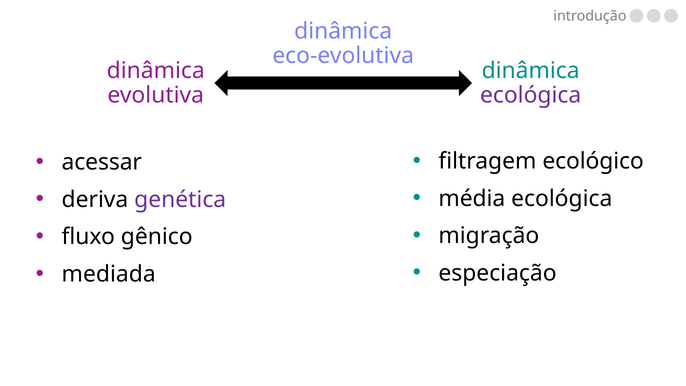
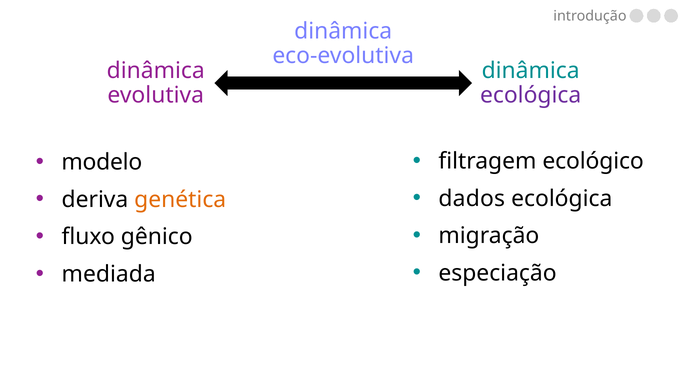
acessar: acessar -> modelo (102, 162)
média: média -> dados (472, 198)
genética colour: purple -> orange (180, 200)
